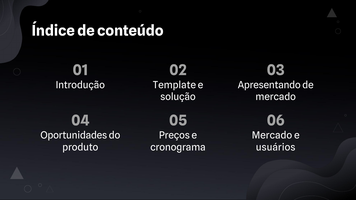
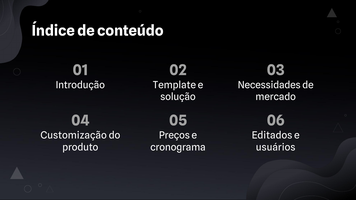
Apresentando: Apresentando -> Necessidades (269, 85)
Oportunidades: Oportunidades -> Customização (74, 136)
Mercado: Mercado -> Editados (272, 136)
